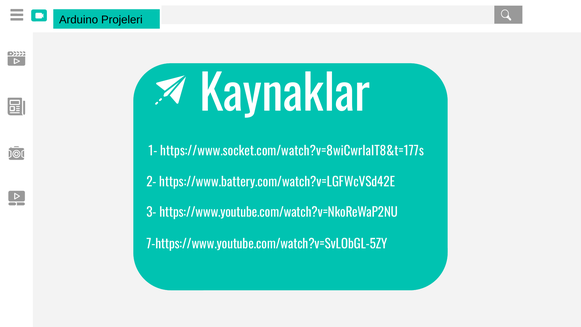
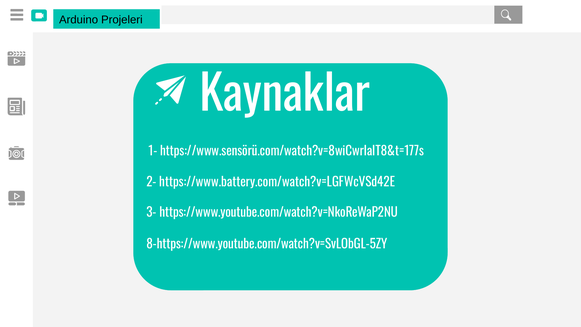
https://www.socket.com/watch?v=8wiCwrIaIT8&t=177s: https://www.socket.com/watch?v=8wiCwrIaIT8&t=177s -> https://www.sensörü.com/watch?v=8wiCwrIaIT8&t=177s (292, 151)
7-https://www.youtube.com/watch?v=SvLObGL-5ZY: 7-https://www.youtube.com/watch?v=SvLObGL-5ZY -> 8-https://www.youtube.com/watch?v=SvLObGL-5ZY (267, 244)
